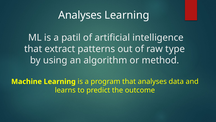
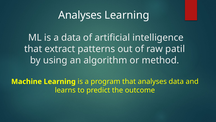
a patil: patil -> data (71, 37)
type: type -> patil (175, 49)
